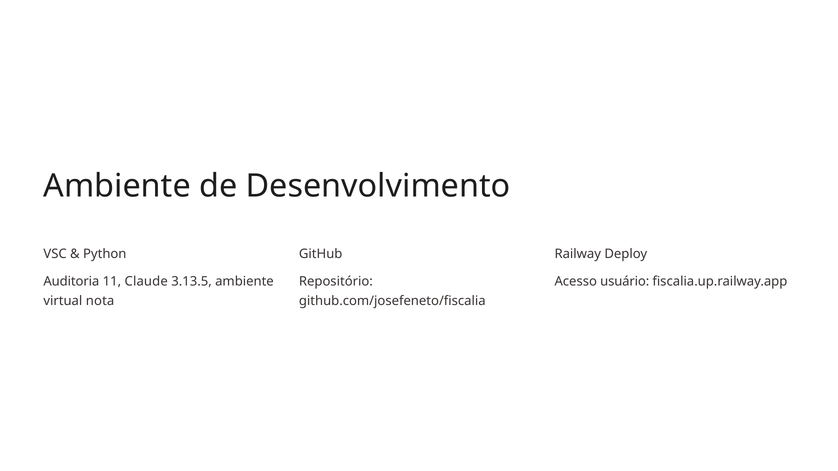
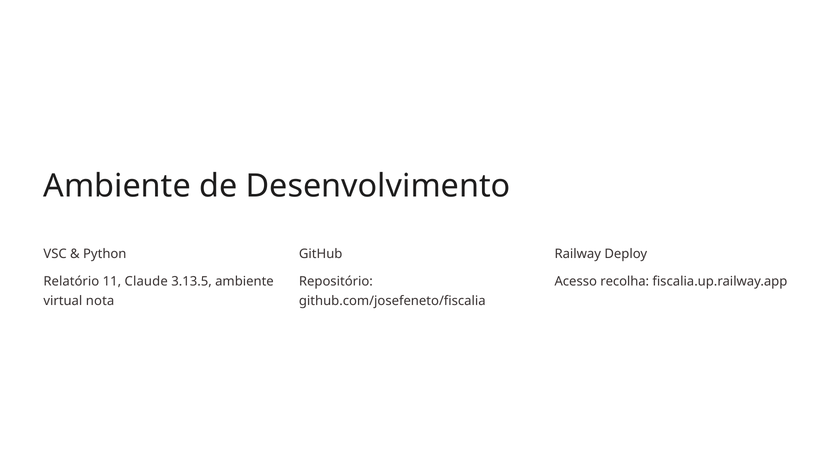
Auditoria: Auditoria -> Relatório (71, 281)
usuário: usuário -> recolha (625, 281)
